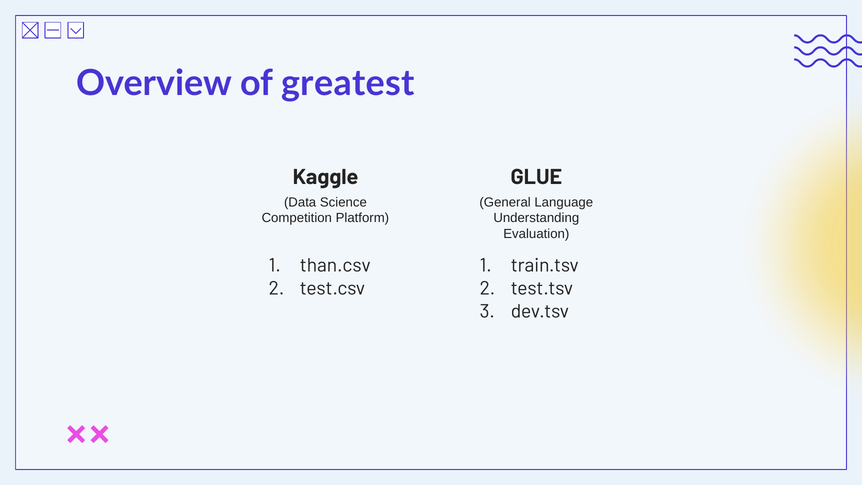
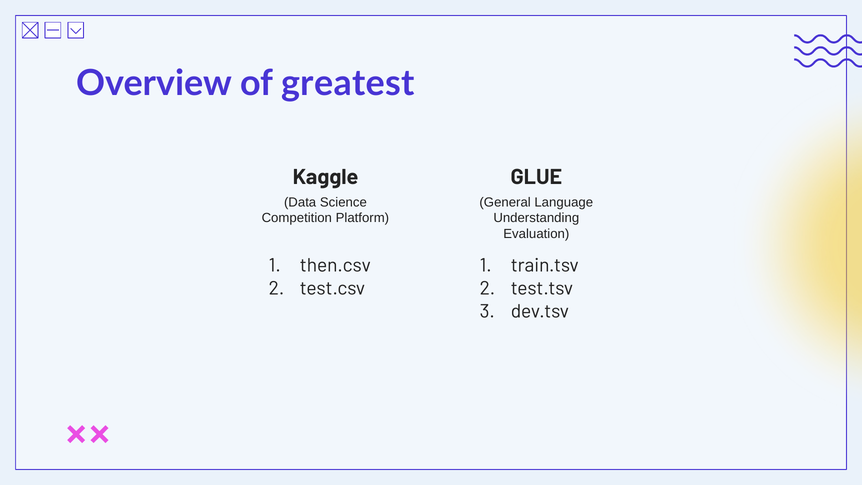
than.csv: than.csv -> then.csv (335, 265)
